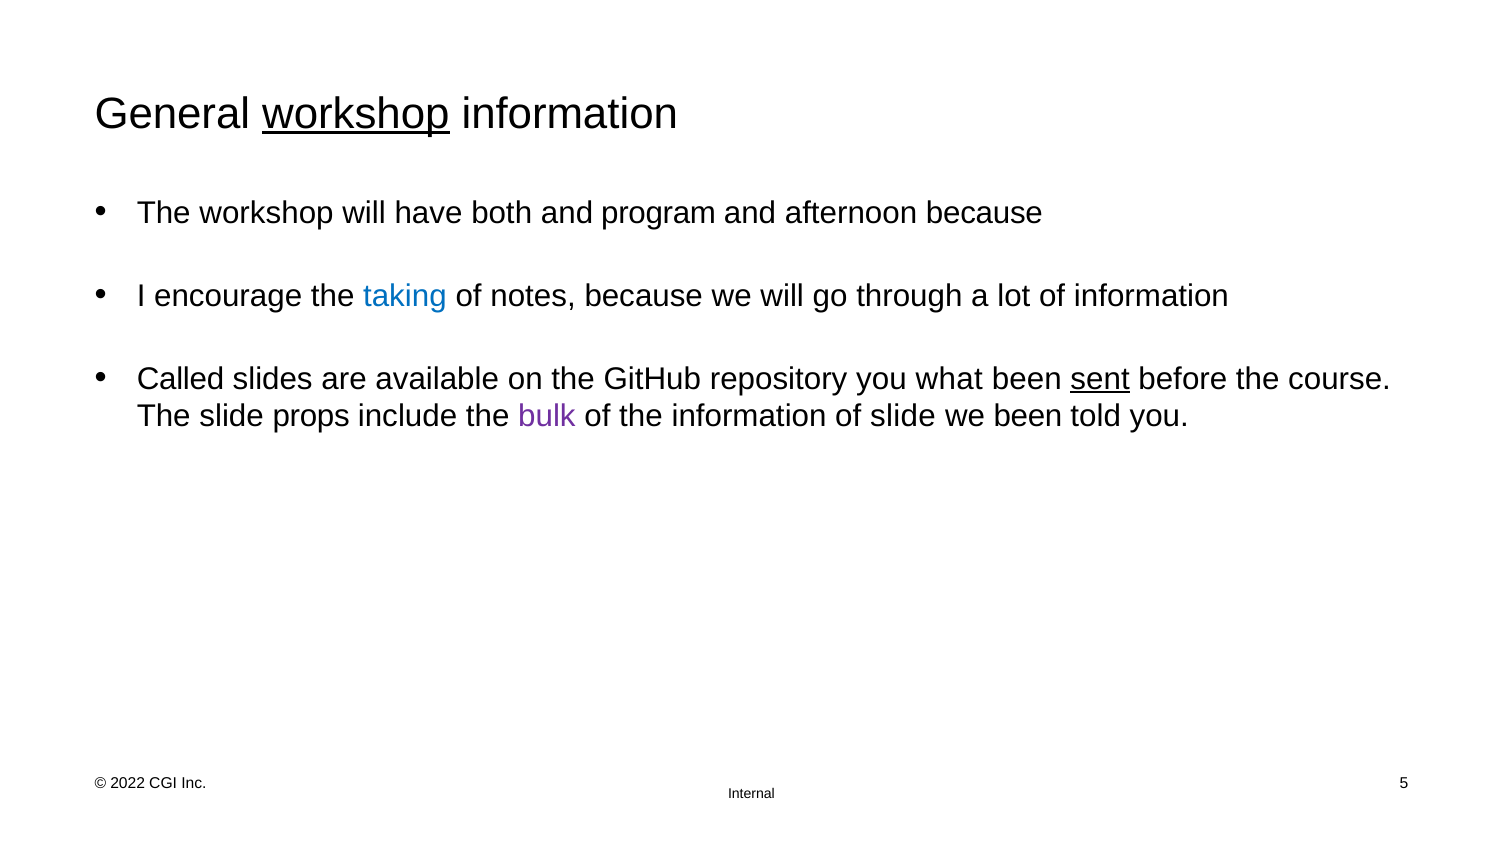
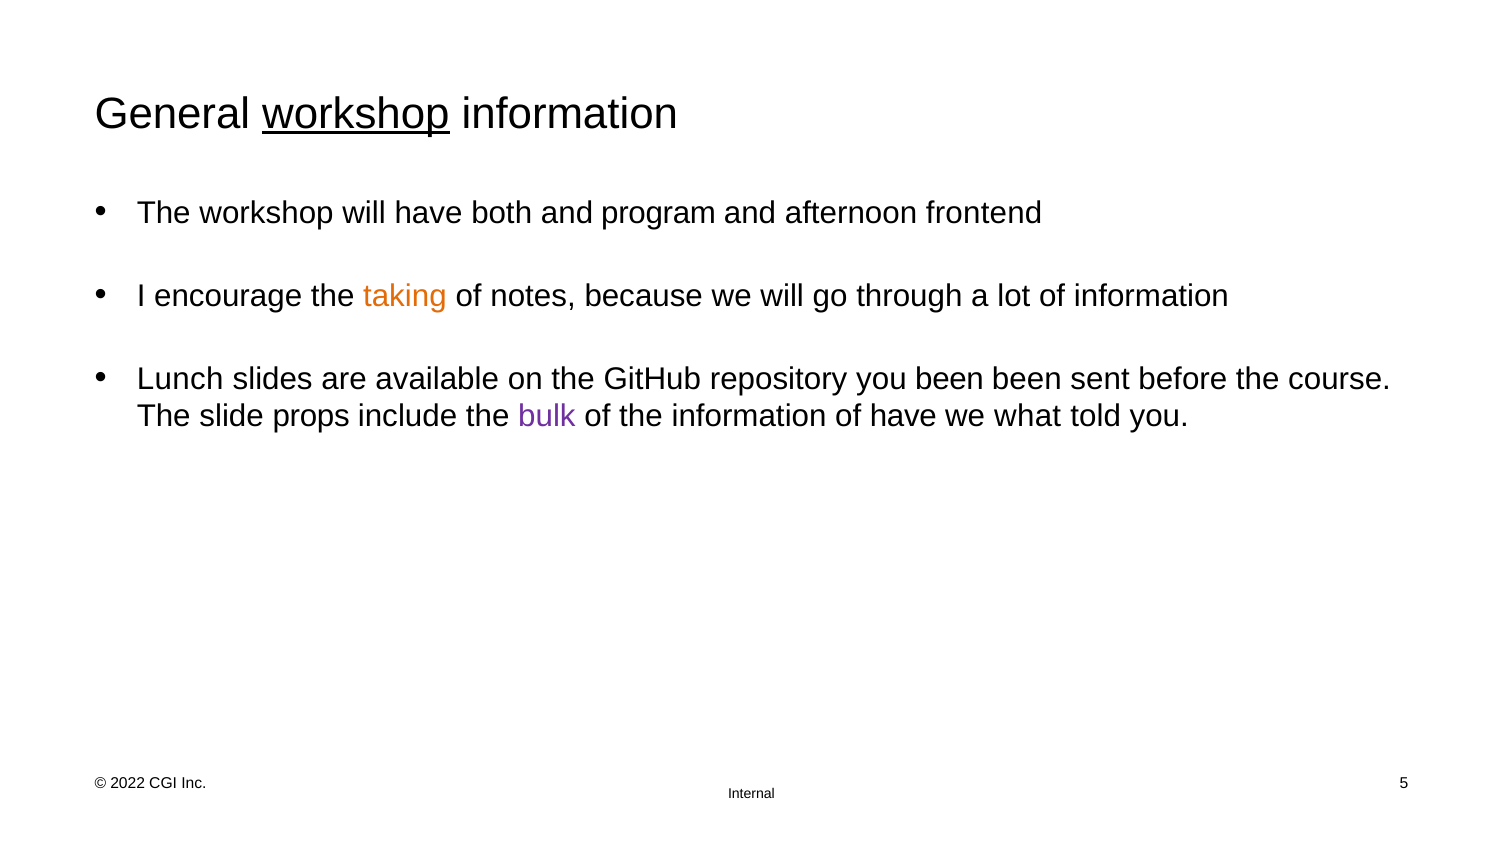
afternoon because: because -> frontend (984, 213)
taking colour: blue -> orange (405, 296)
Called: Called -> Lunch (180, 379)
you what: what -> been (950, 379)
sent underline: present -> none (1100, 379)
of slide: slide -> have (903, 417)
we been: been -> what (1028, 417)
